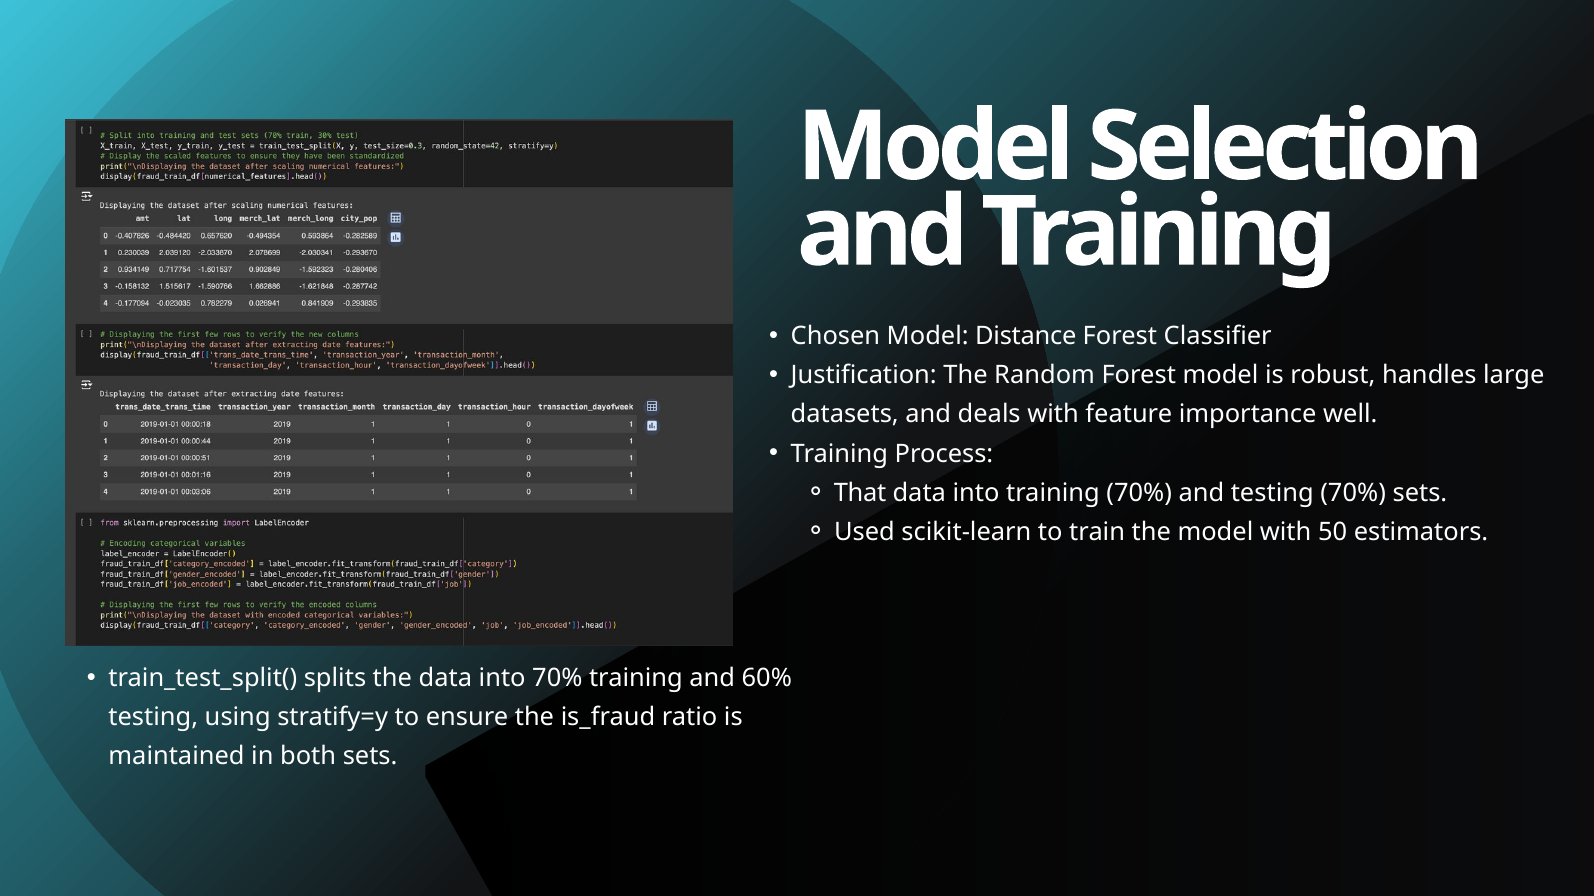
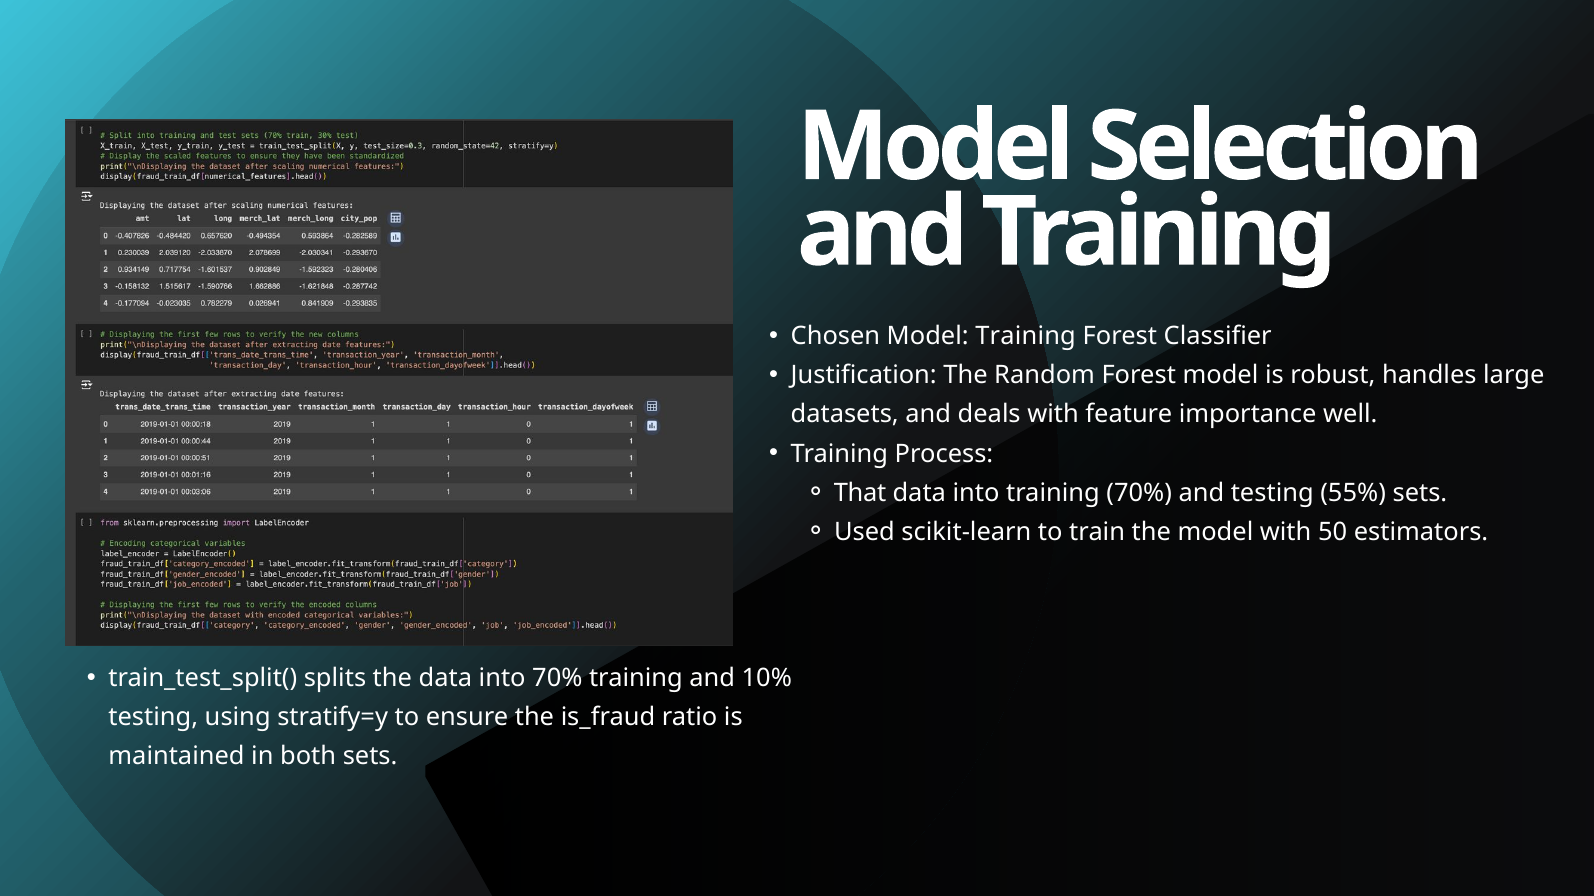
Model Distance: Distance -> Training (1026, 336)
testing 70%: 70% -> 55% (1353, 493)
60%: 60% -> 10% (767, 679)
